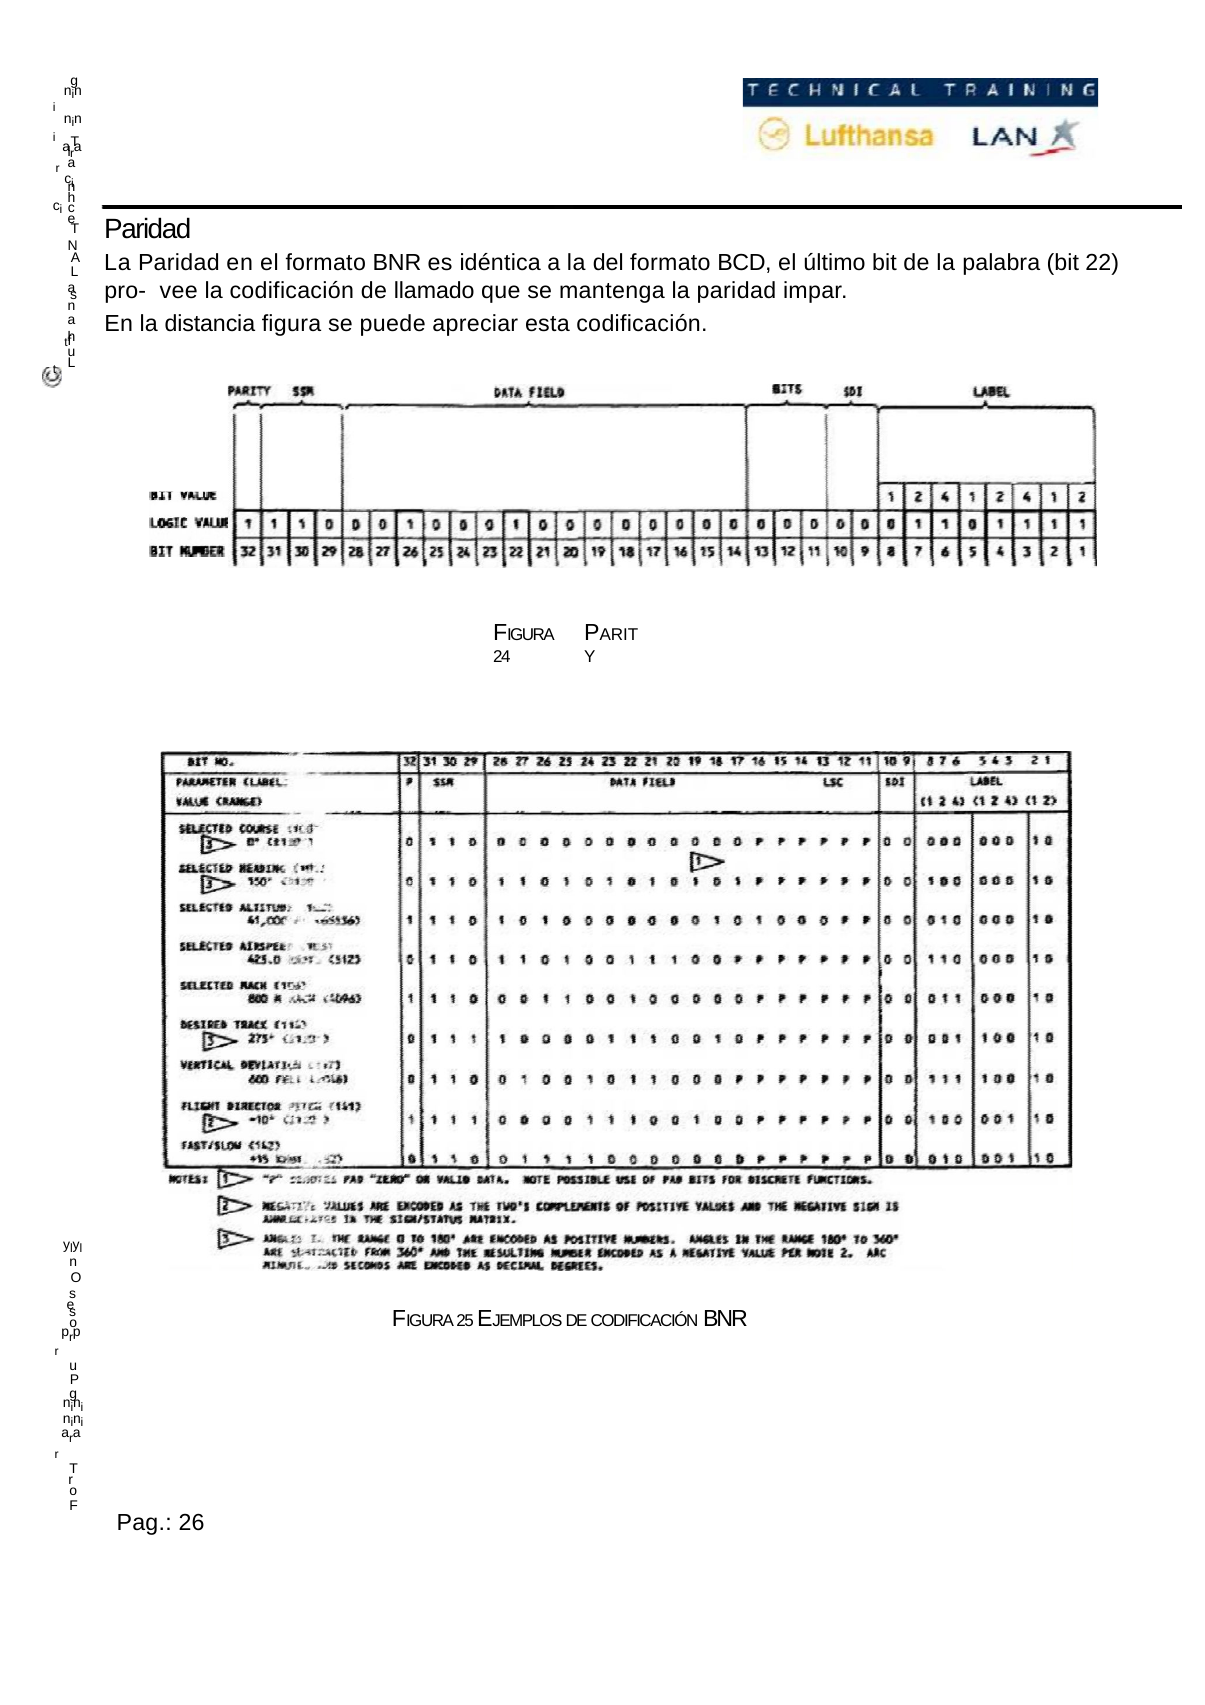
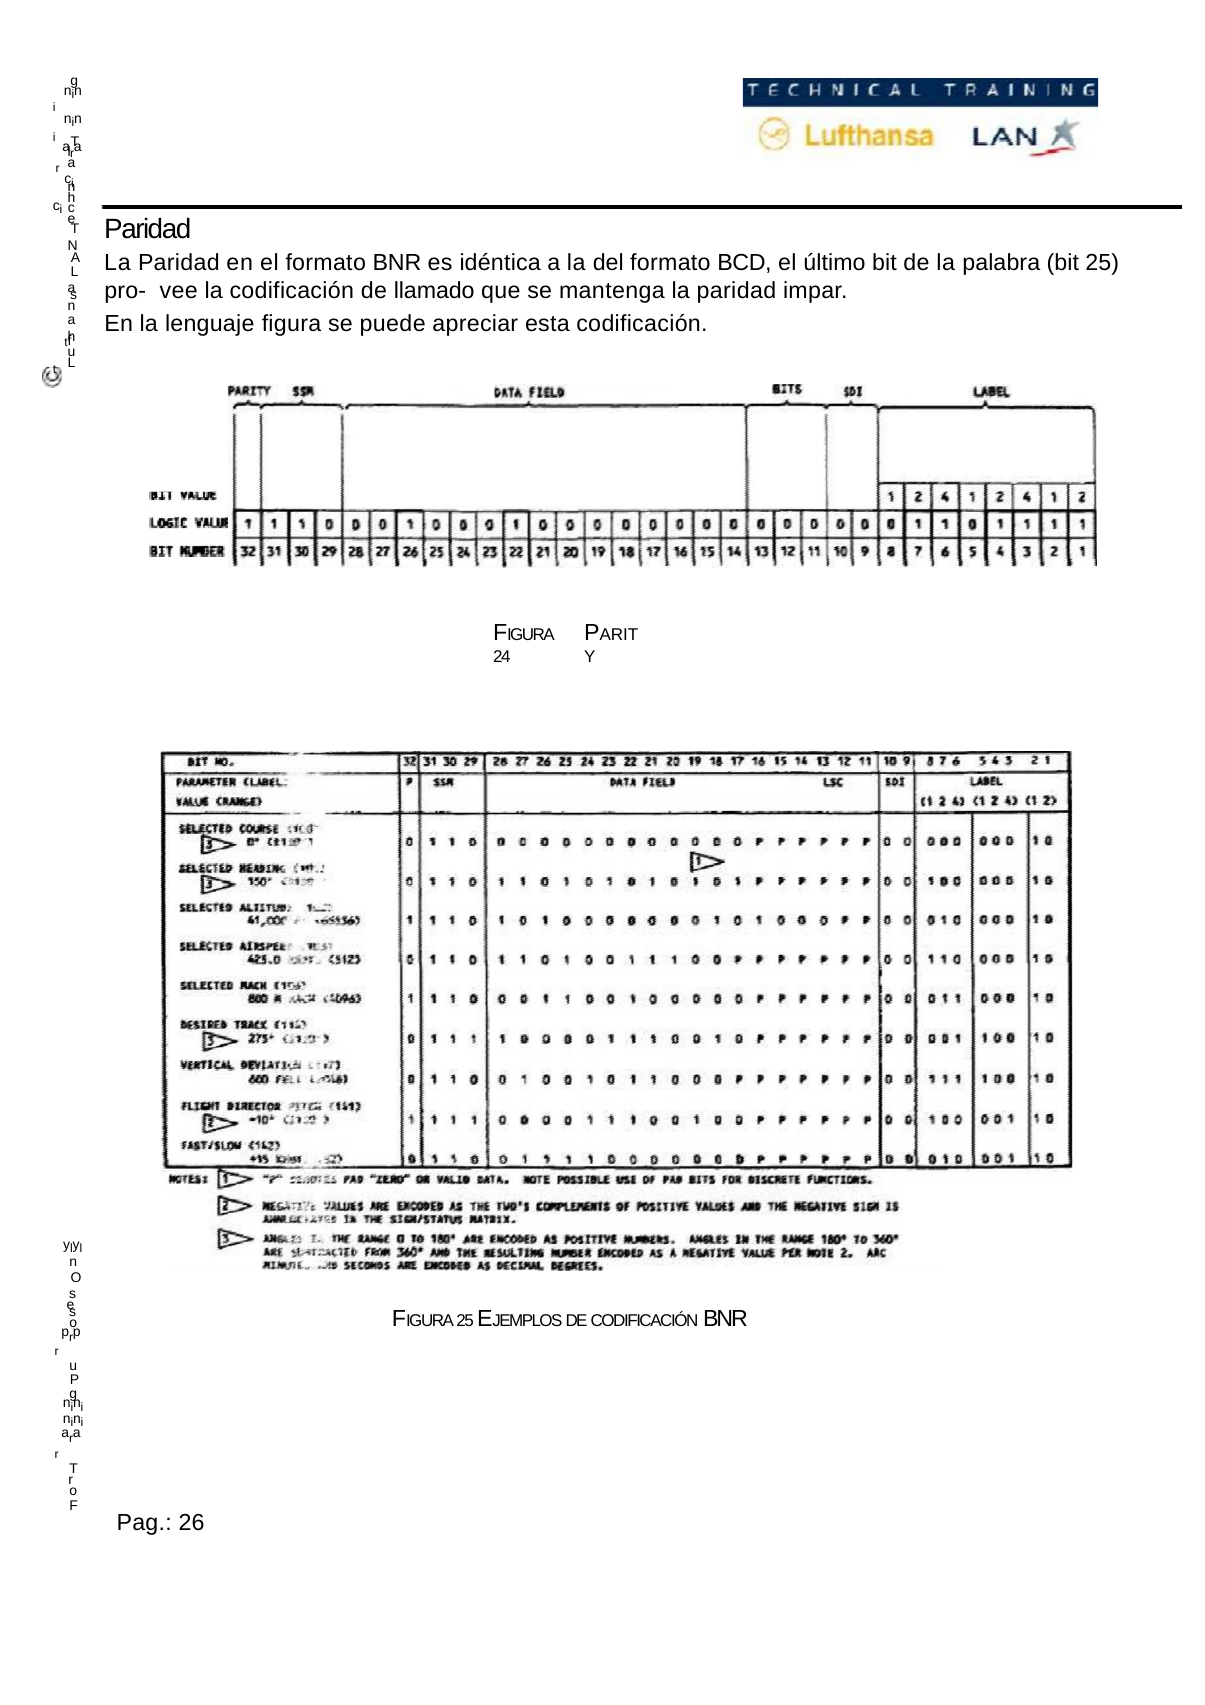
bit 22: 22 -> 25 (1102, 263)
distancia: distancia -> lenguaje (210, 324)
